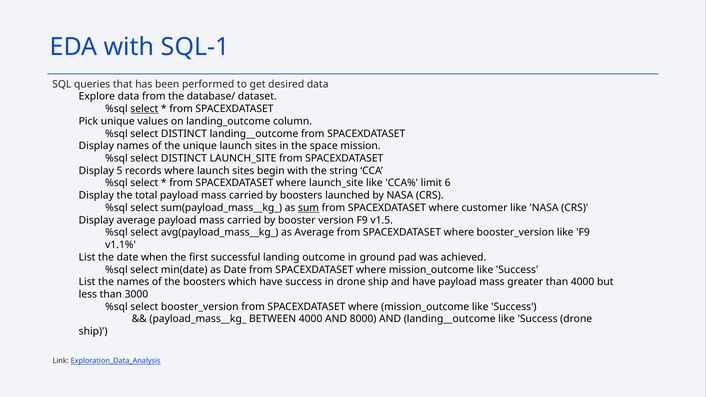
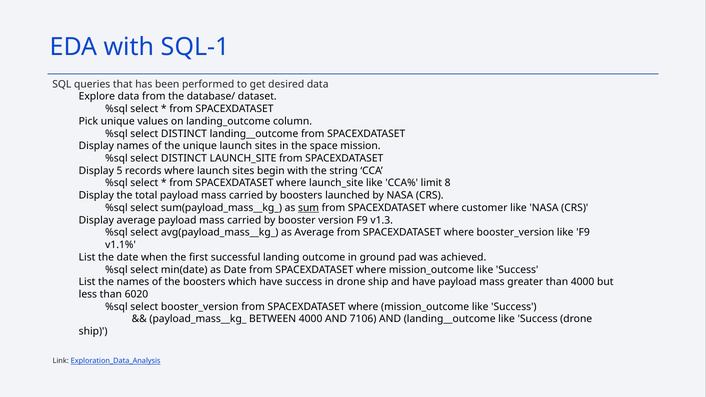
select underline: present -> none (144, 109)
6: 6 -> 8 (448, 183)
v1.5: v1.5 -> v1.3 (382, 220)
3000: 3000 -> 6020 (136, 294)
8000: 8000 -> 7106 (363, 319)
